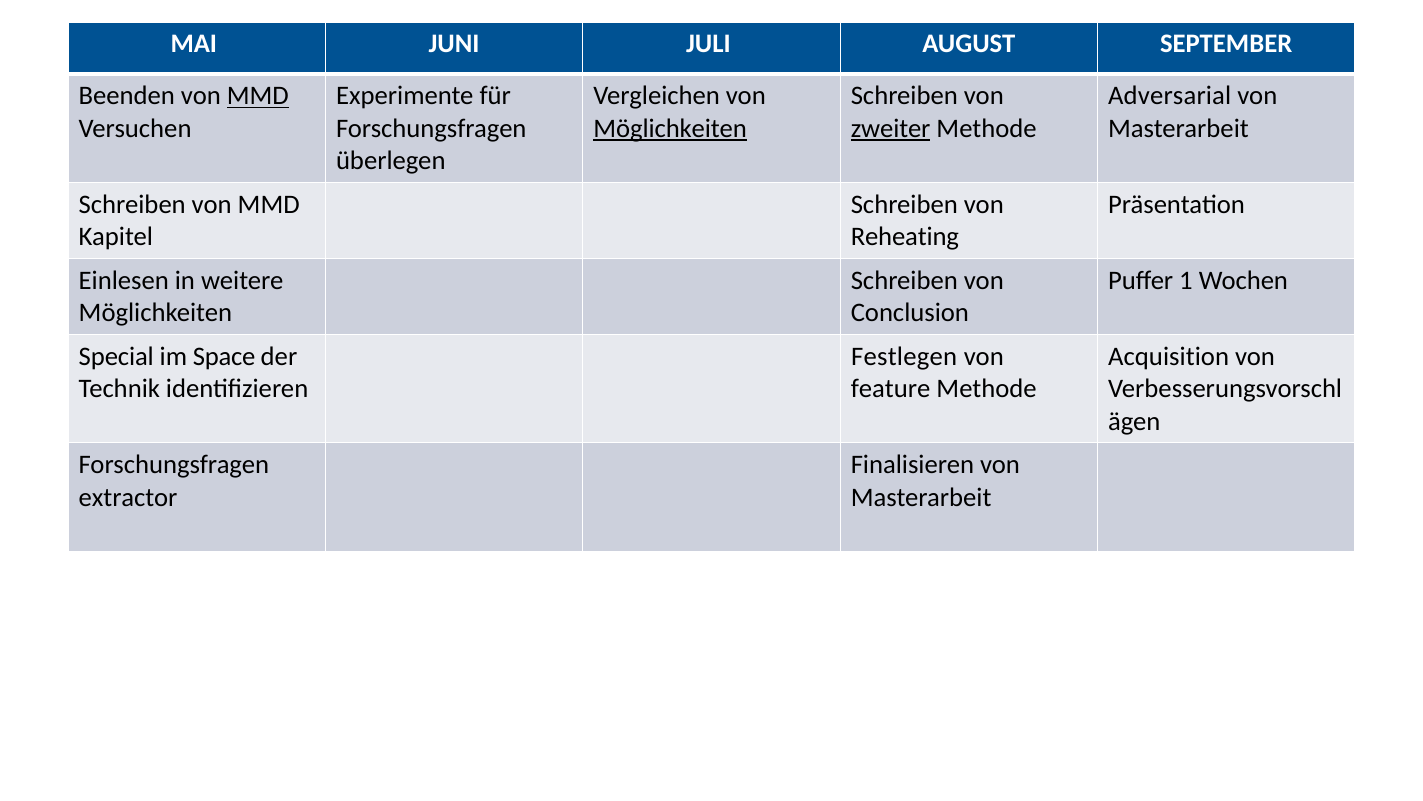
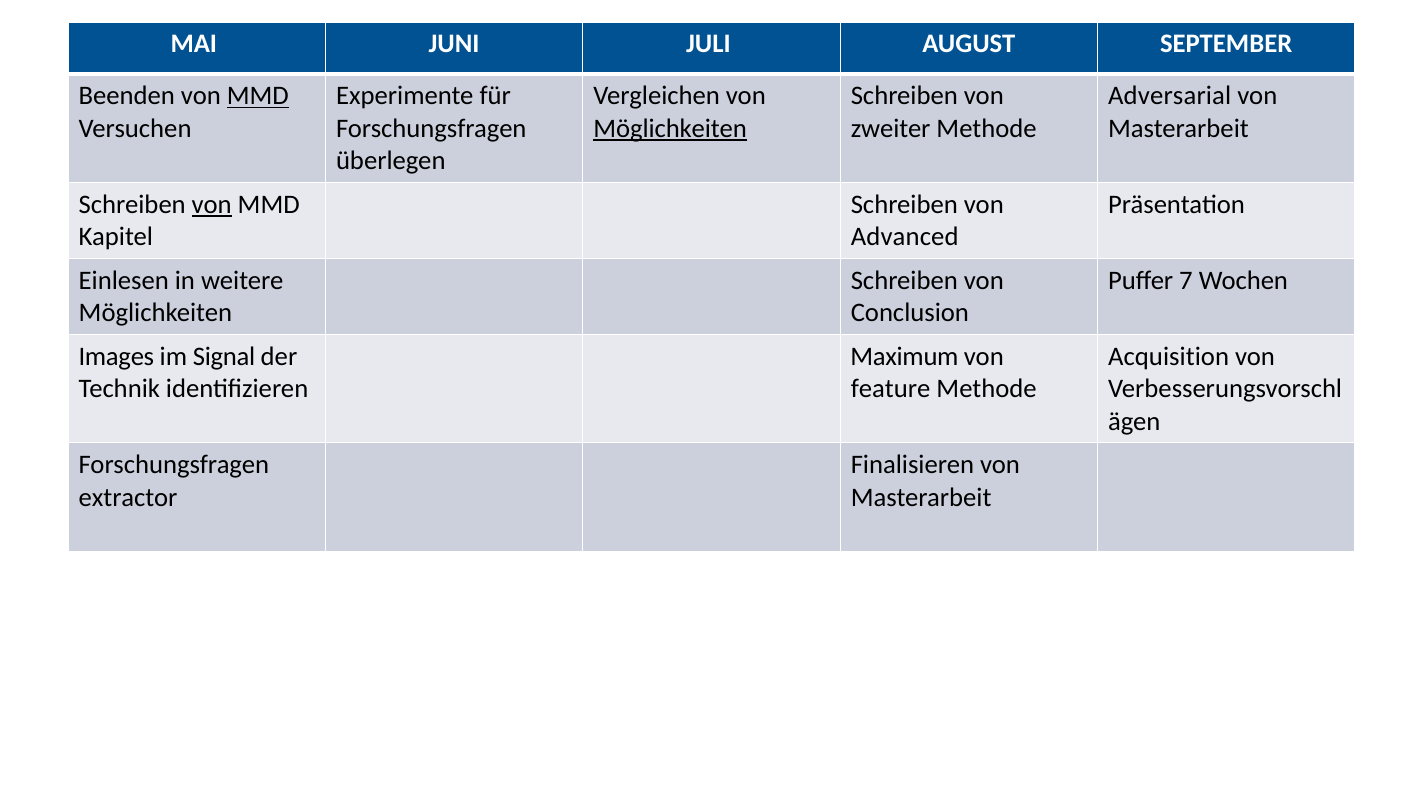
zweiter underline: present -> none (891, 129)
von underline: none -> present (212, 204)
Reheating: Reheating -> Advanced (905, 237)
1: 1 -> 7 (1186, 280)
Special: Special -> Images (116, 356)
Space: Space -> Signal (224, 356)
Festlegen: Festlegen -> Maximum (904, 356)
